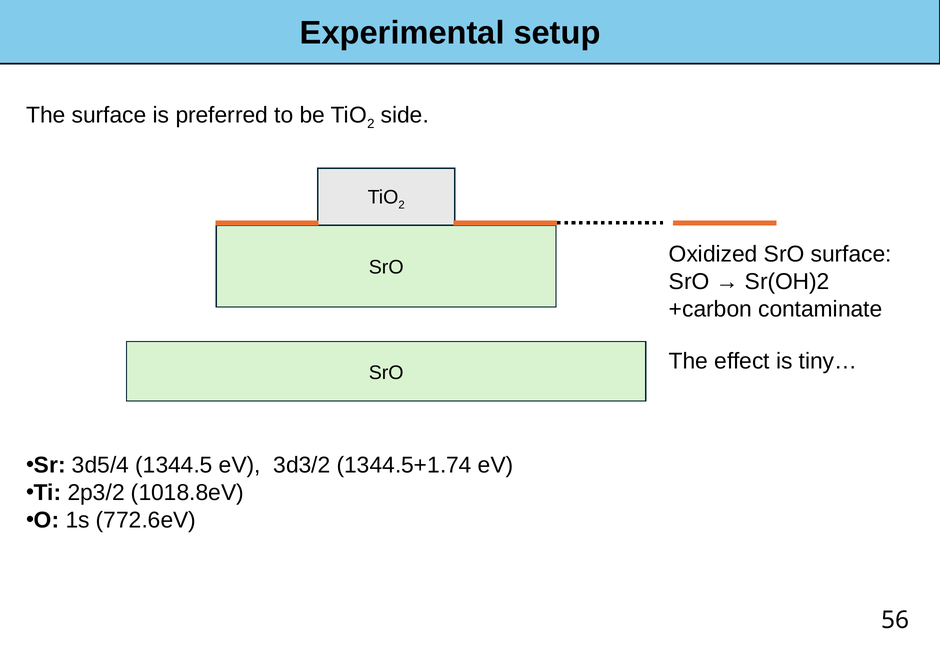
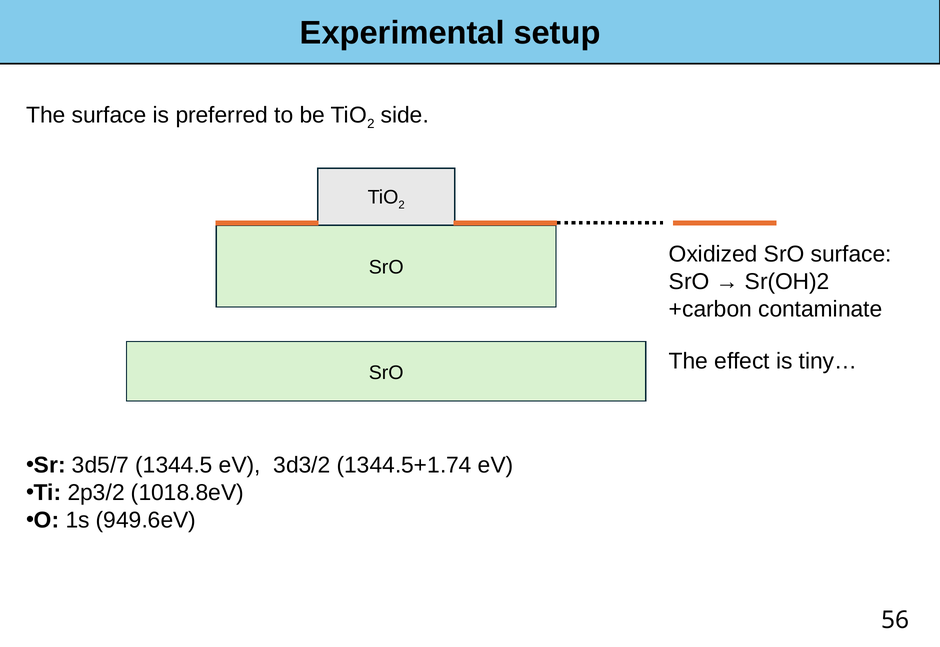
3d5/4: 3d5/4 -> 3d5/7 (100, 465)
772.6eV: 772.6eV -> 949.6eV (146, 520)
